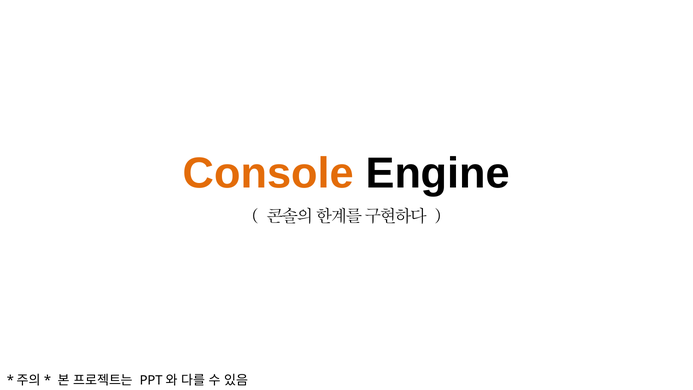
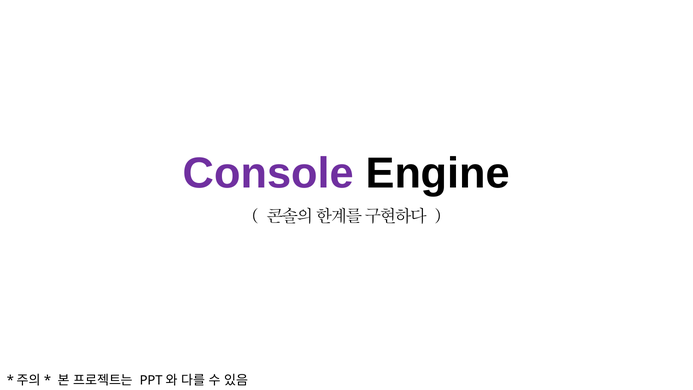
Console colour: orange -> purple (268, 173)
